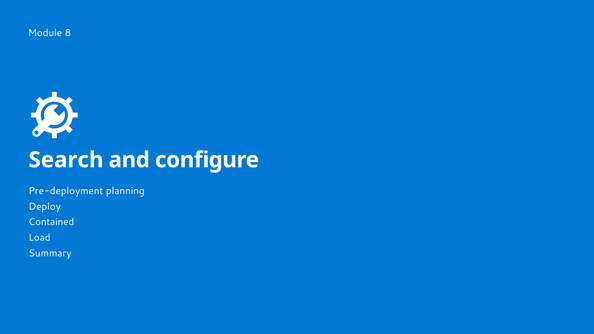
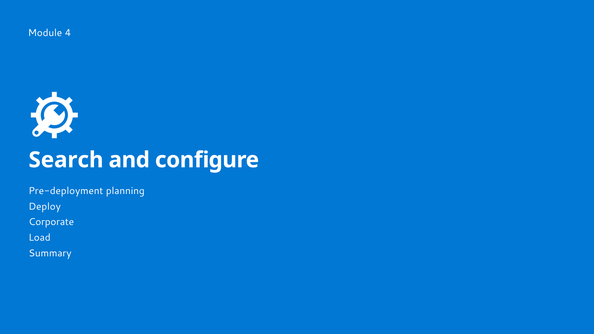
8: 8 -> 4 (68, 33)
Contained: Contained -> Corporate (51, 222)
